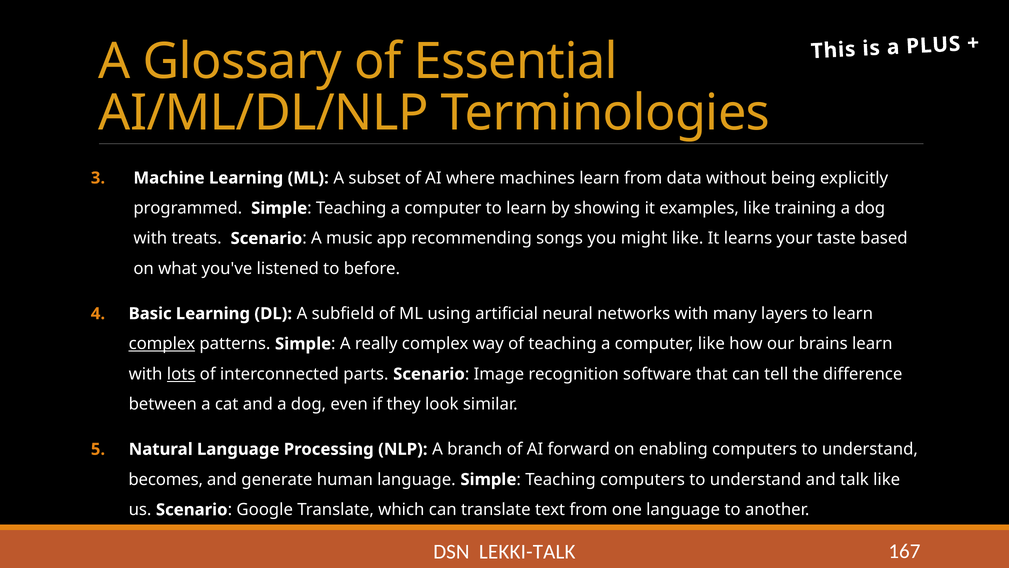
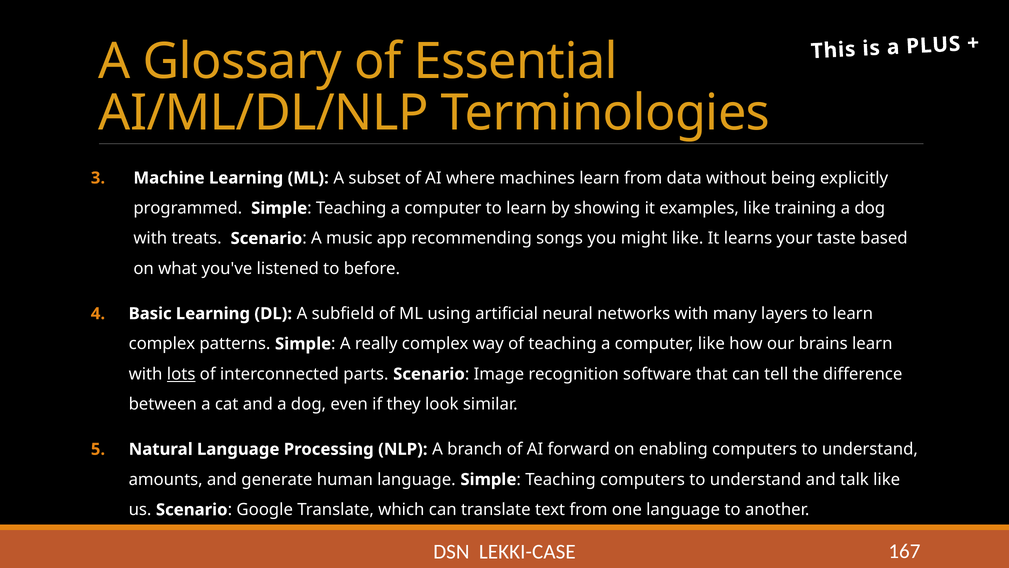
complex underline: present -> none (162, 344)
becomes: becomes -> amounts (166, 479)
LEKKI-TALK: LEKKI-TALK -> LEKKI-CASE (527, 551)
